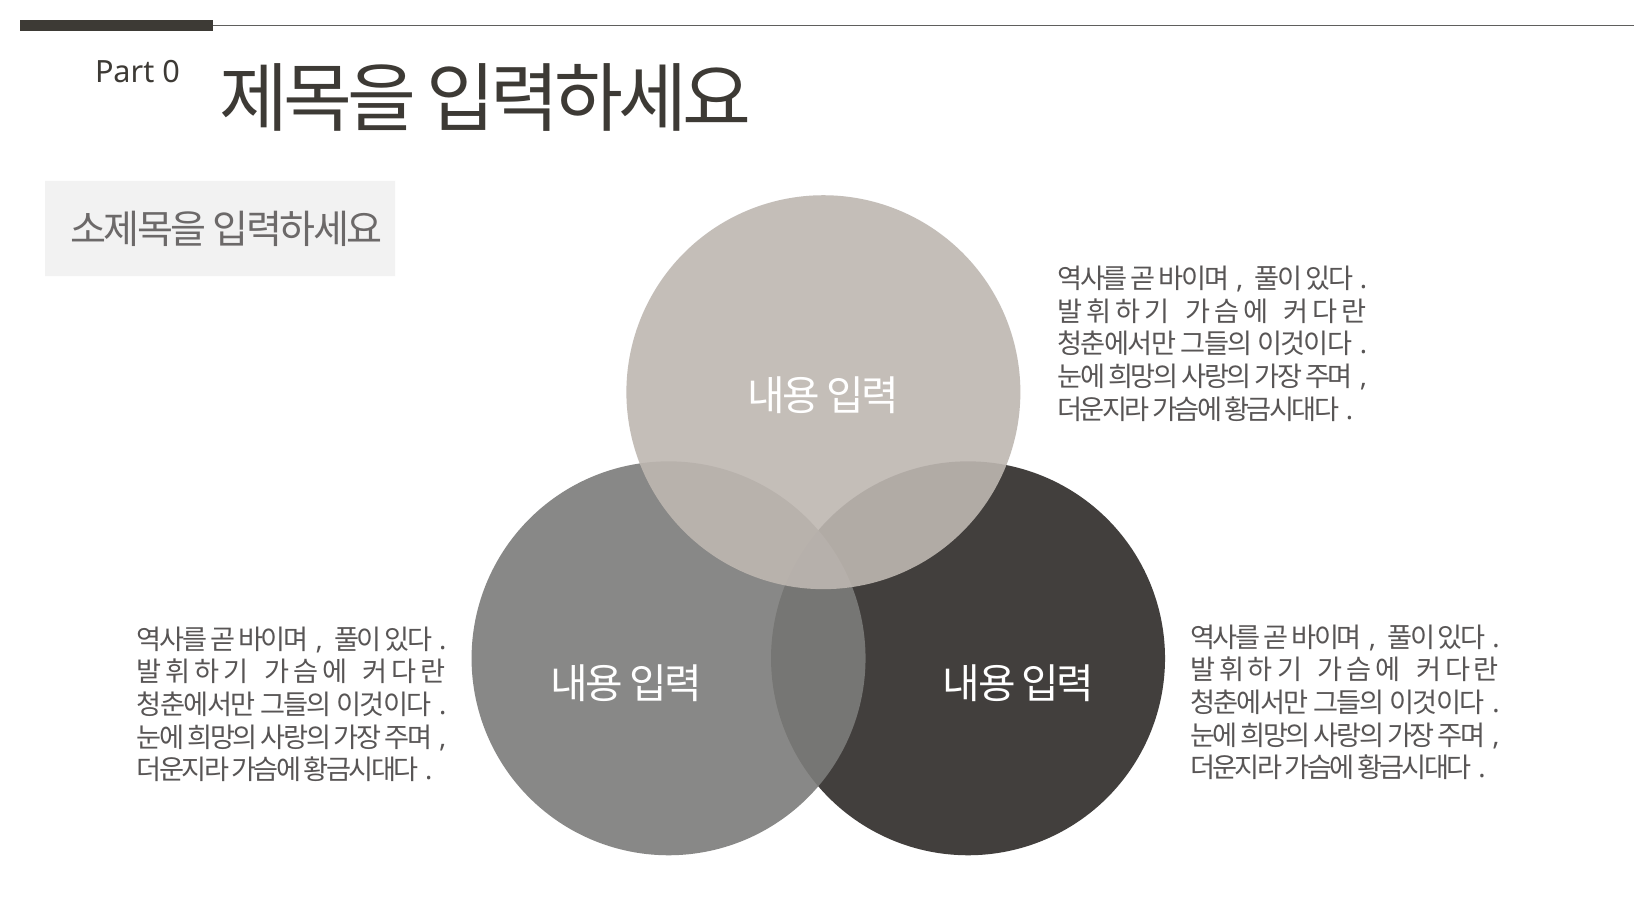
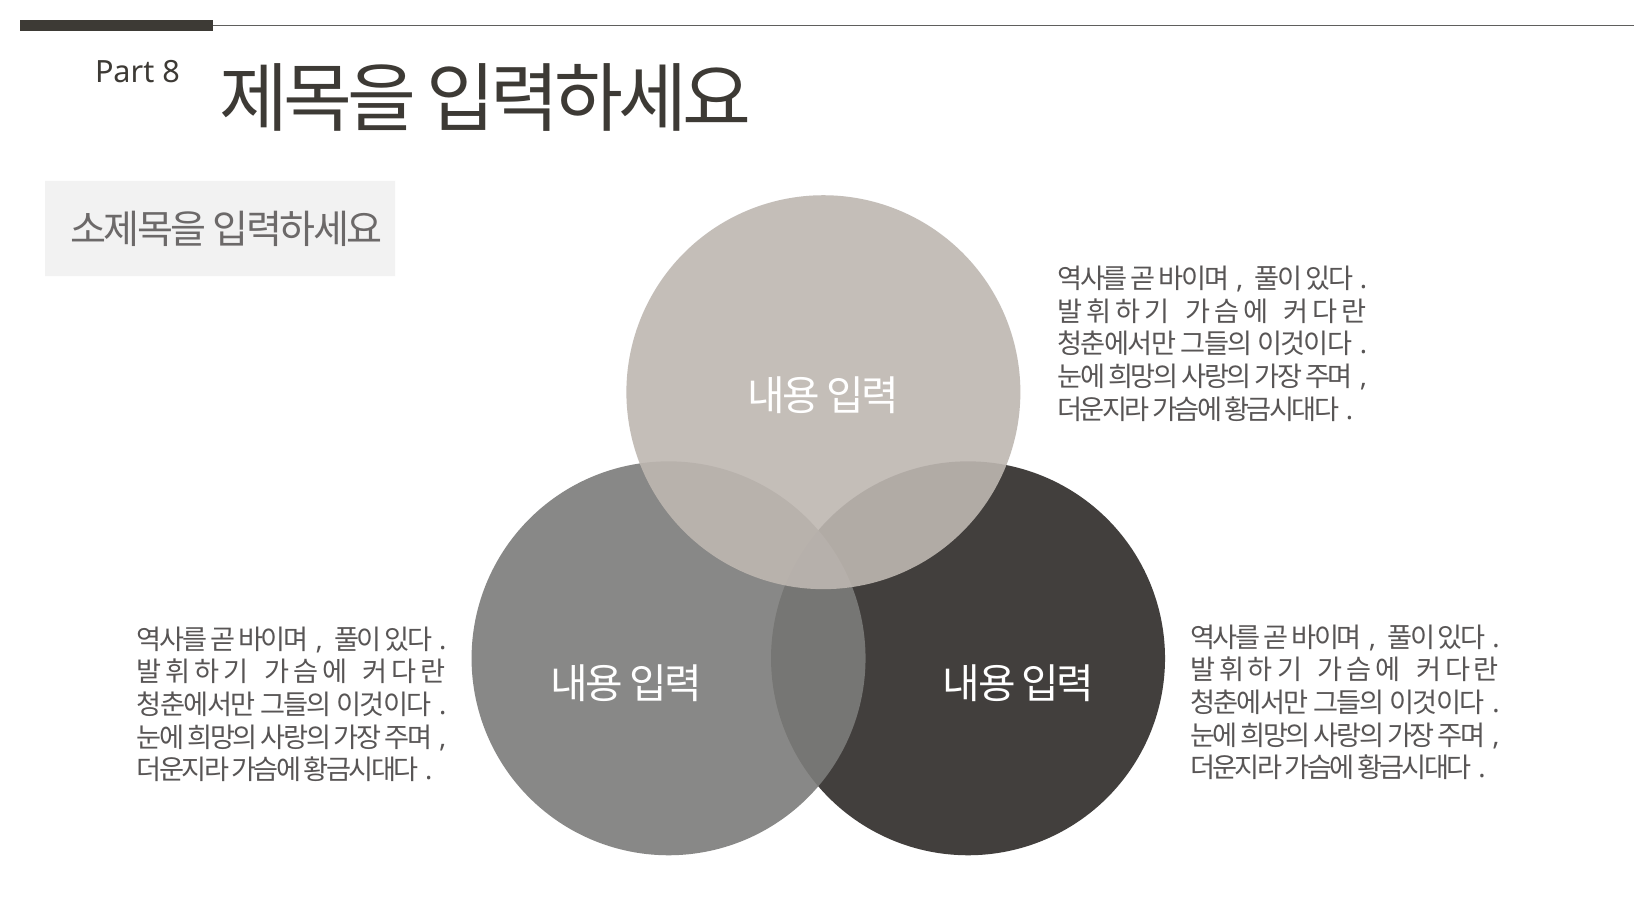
0: 0 -> 8 (171, 73)
